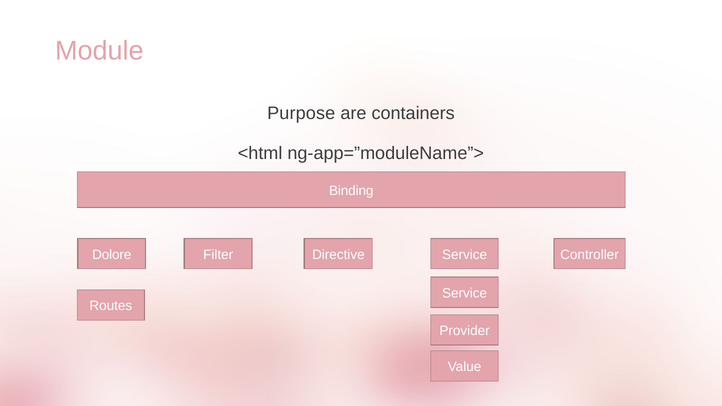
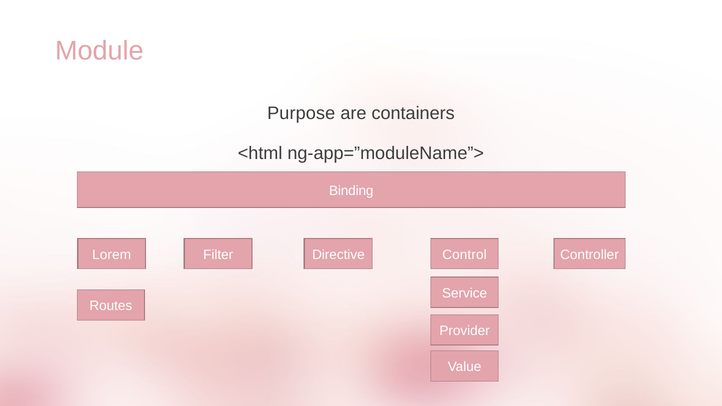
Dolore: Dolore -> Lorem (112, 255)
Service: Service -> Control (464, 255)
